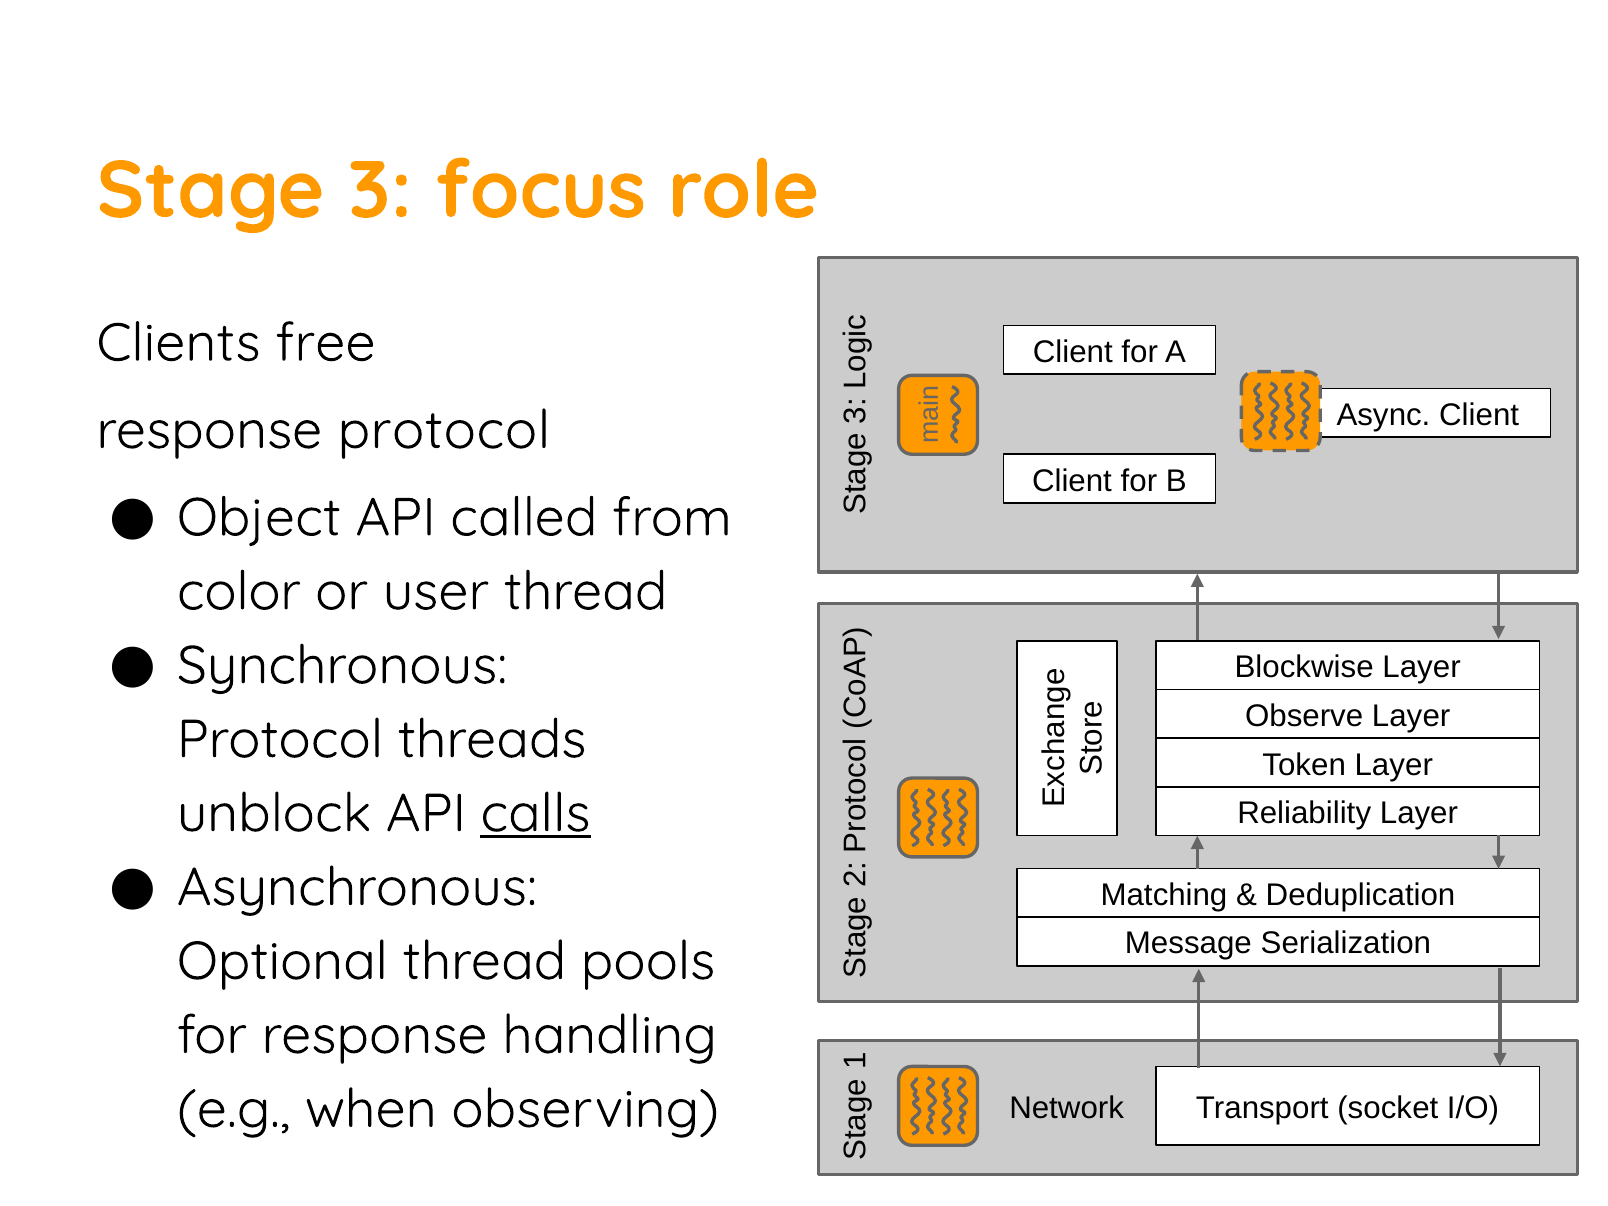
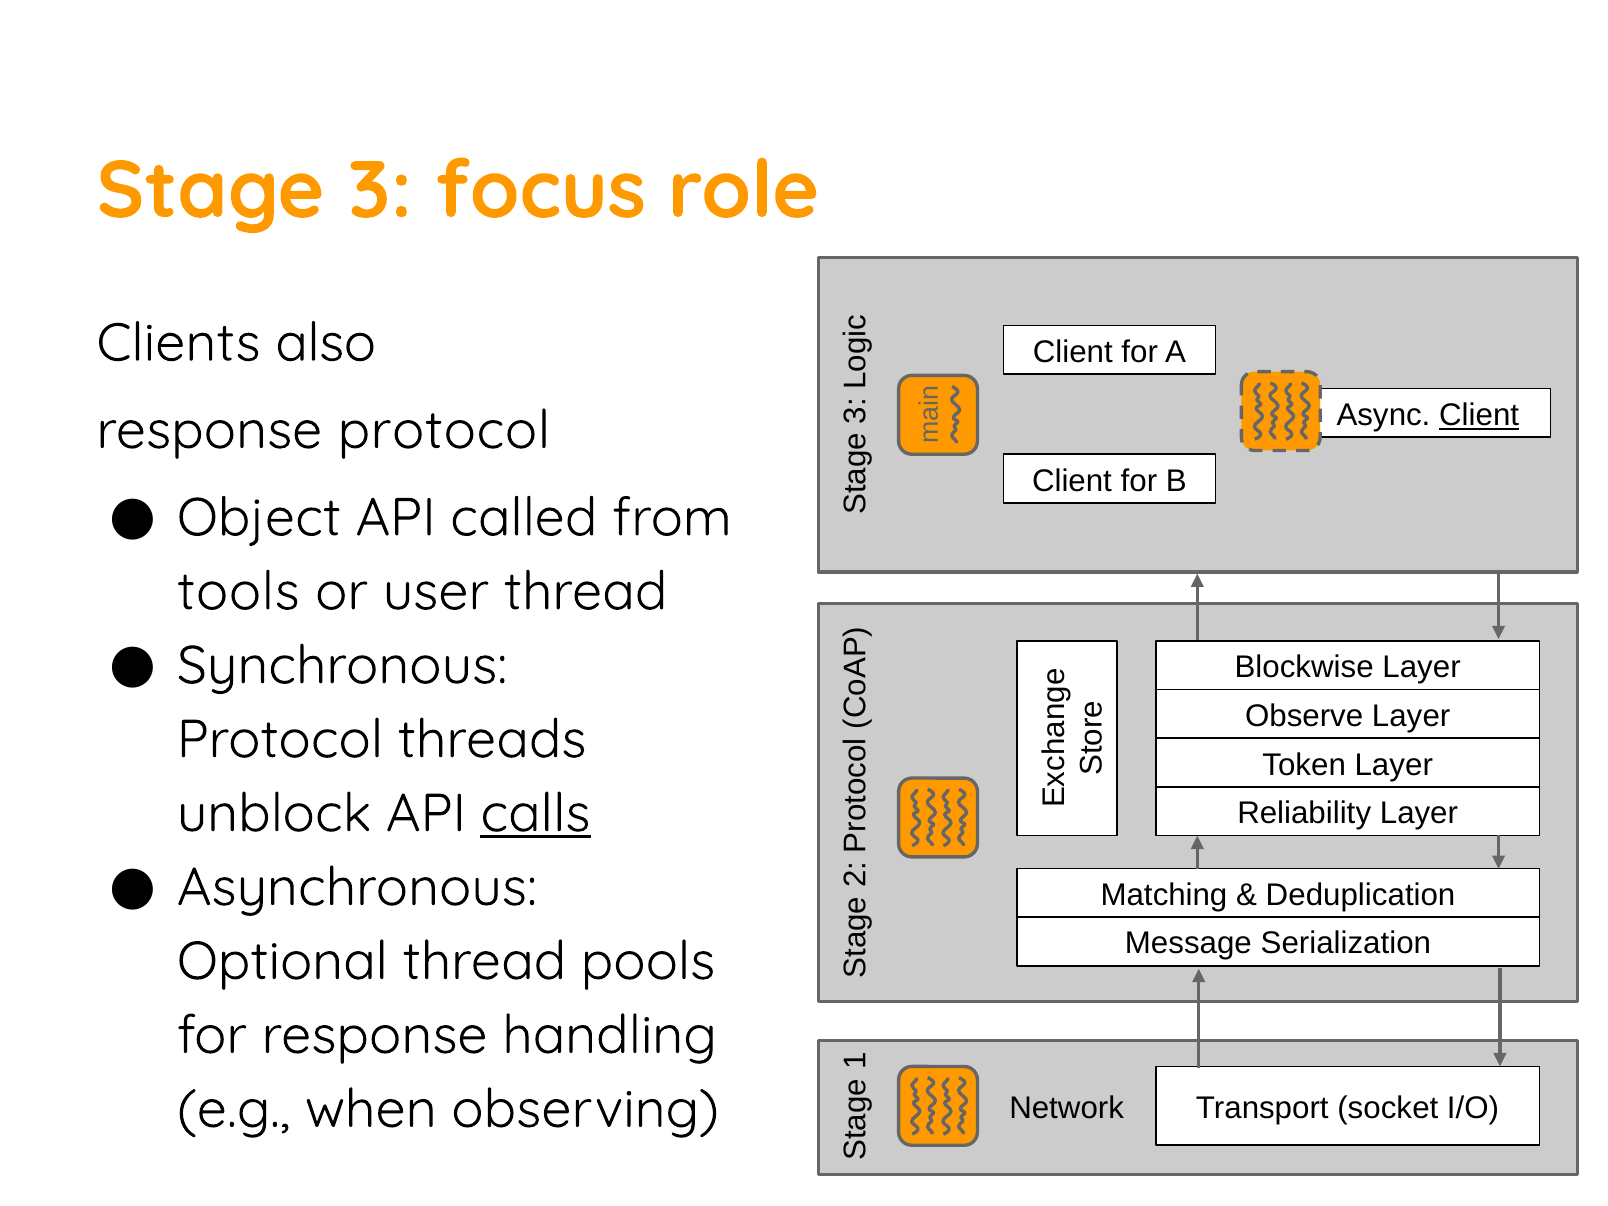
free: free -> also (326, 343)
Client underline: none -> present (1479, 415)
color: color -> tools (238, 592)
